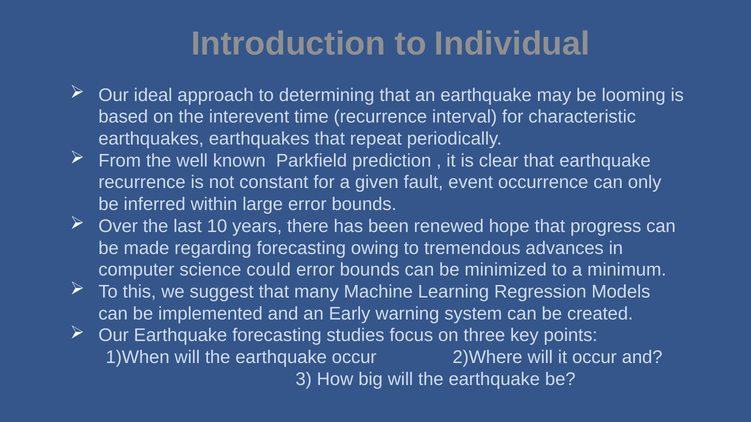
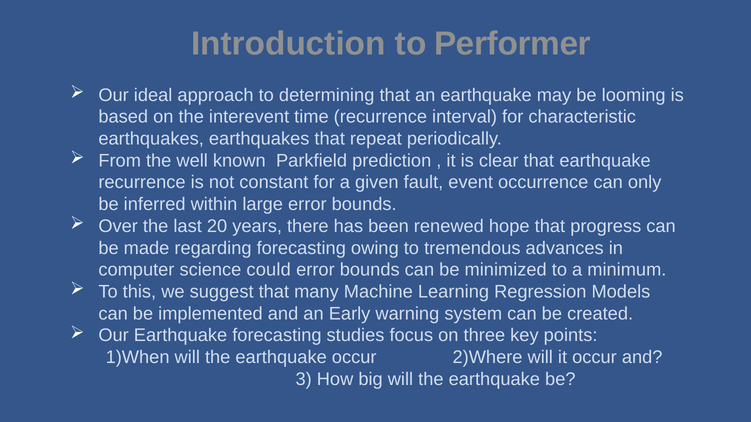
Individual: Individual -> Performer (512, 44)
10: 10 -> 20 (217, 226)
